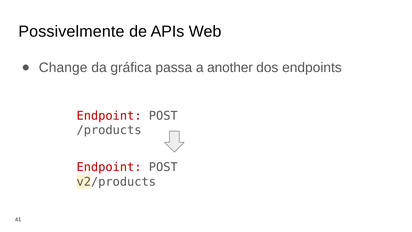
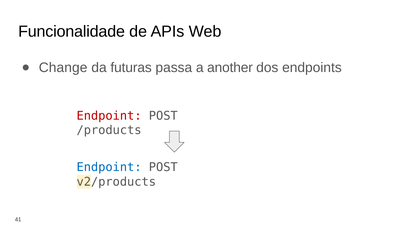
Possivelmente: Possivelmente -> Funcionalidade (72, 31)
gráfica: gráfica -> futuras (131, 68)
Endpoint colour: red -> blue (109, 167)
